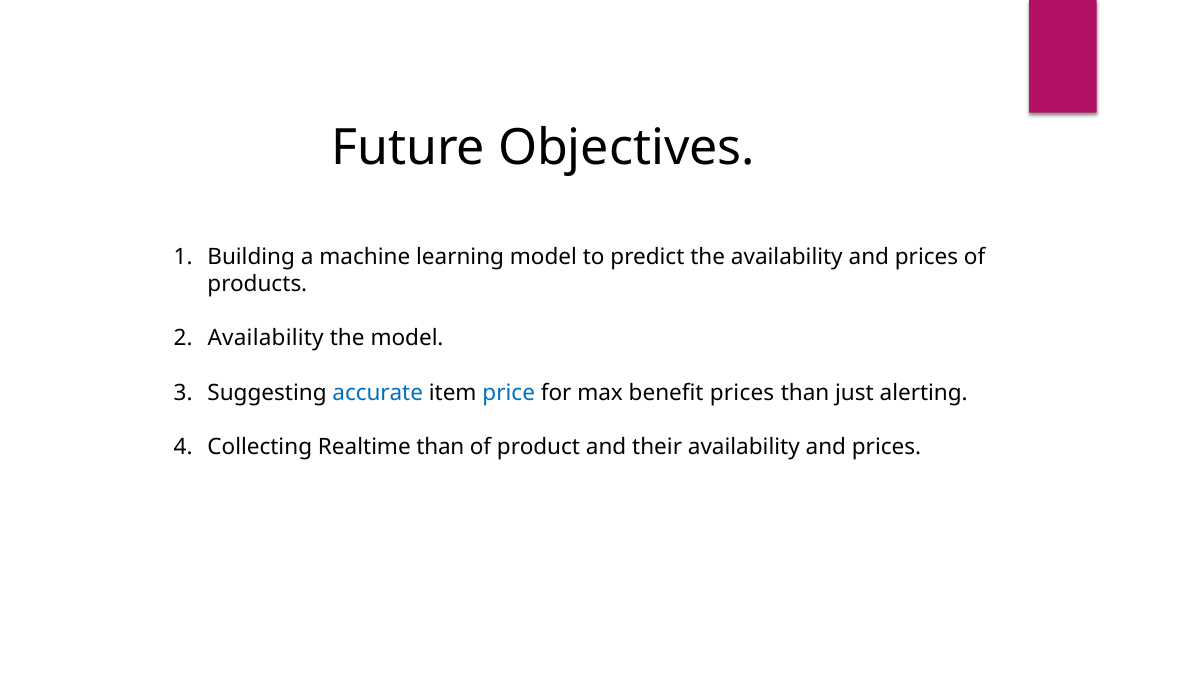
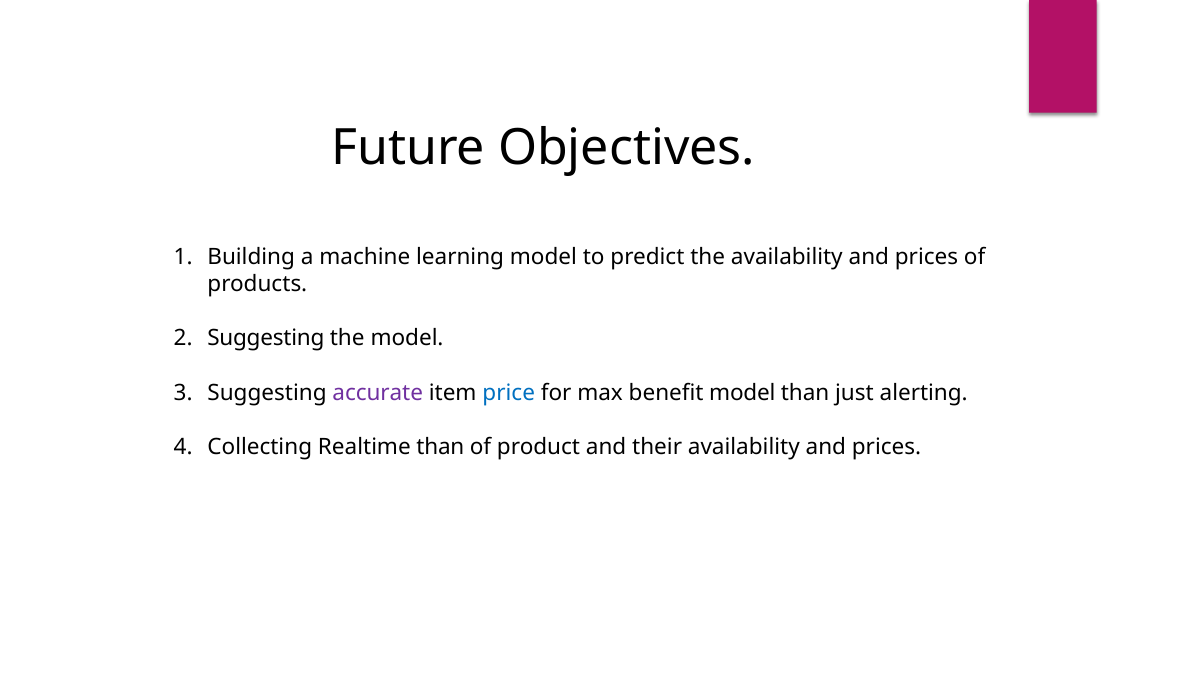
Availability: Availability -> Suggesting (266, 339)
accurate colour: blue -> purple (378, 393)
benefit prices: prices -> model (742, 393)
